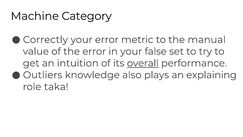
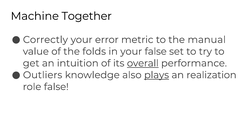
Category: Category -> Together (87, 16)
the error: error -> folds (94, 51)
plays underline: none -> present (157, 75)
explaining: explaining -> realization (211, 75)
role taka: taka -> false (56, 87)
